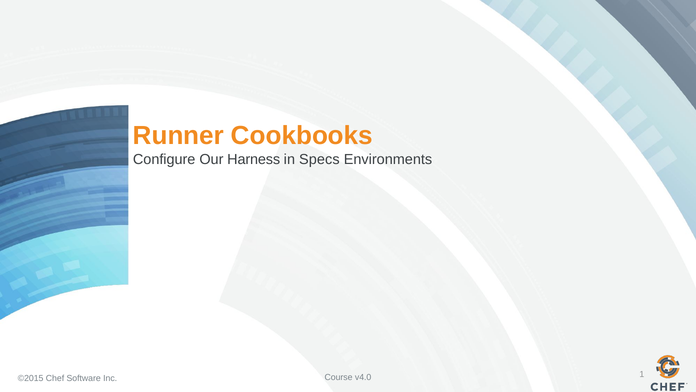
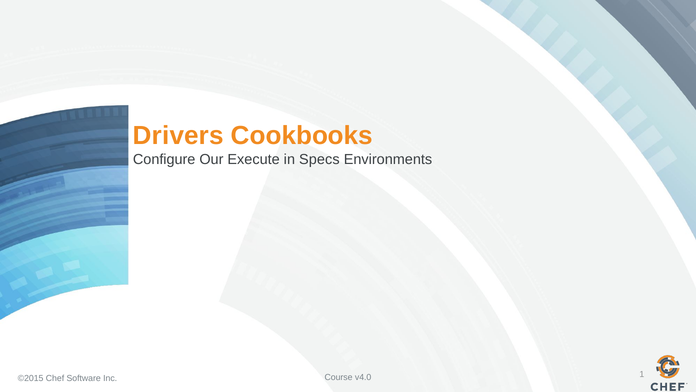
Runner: Runner -> Drivers (178, 135)
Harness: Harness -> Execute (254, 159)
